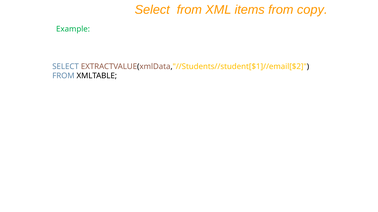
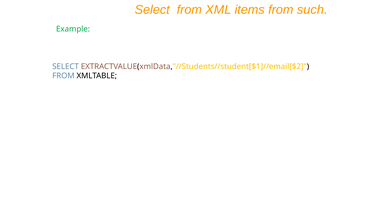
copy: copy -> such (312, 10)
